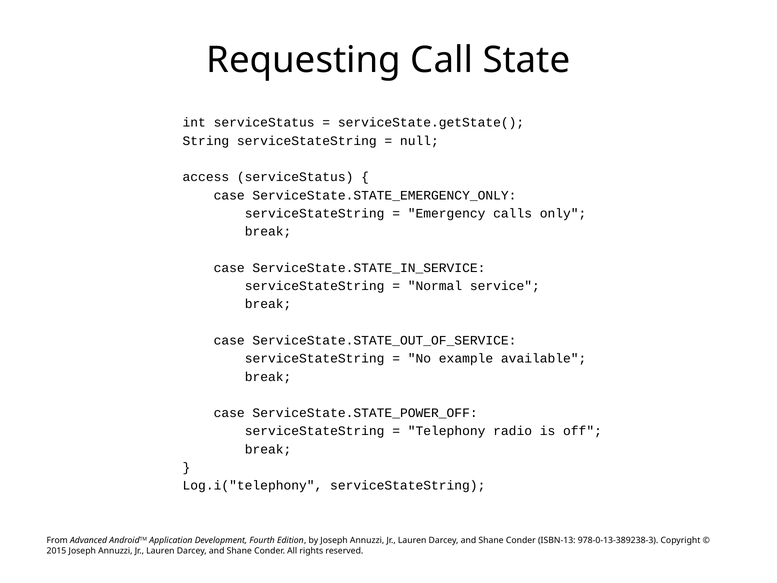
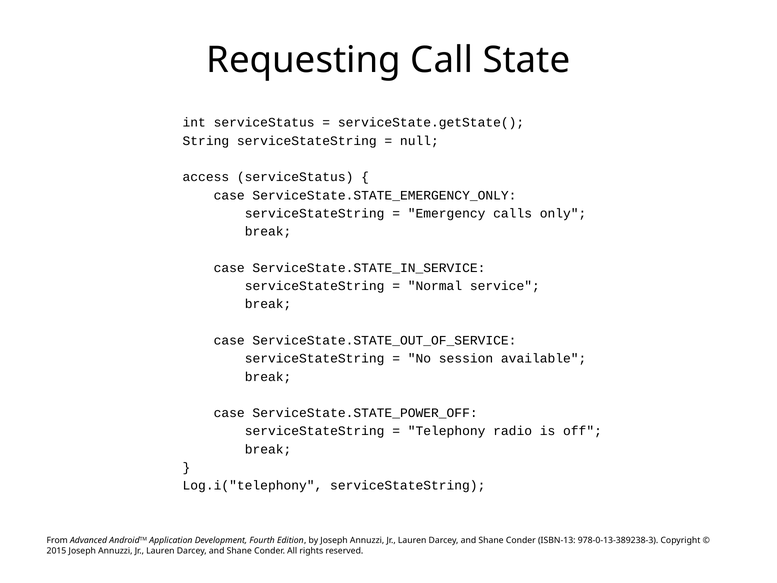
example: example -> session (466, 358)
